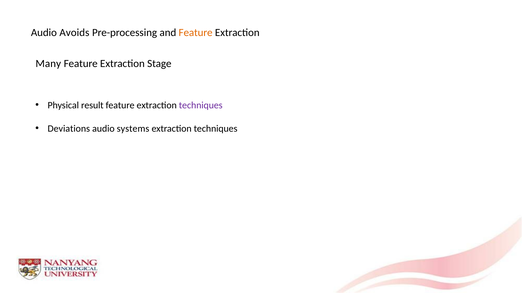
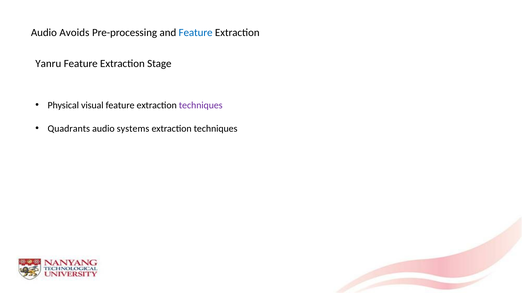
Feature colour: orange -> blue (196, 33)
Many: Many -> Yanru (48, 64)
result: result -> visual (92, 105)
Deviations: Deviations -> Quadrants (69, 129)
